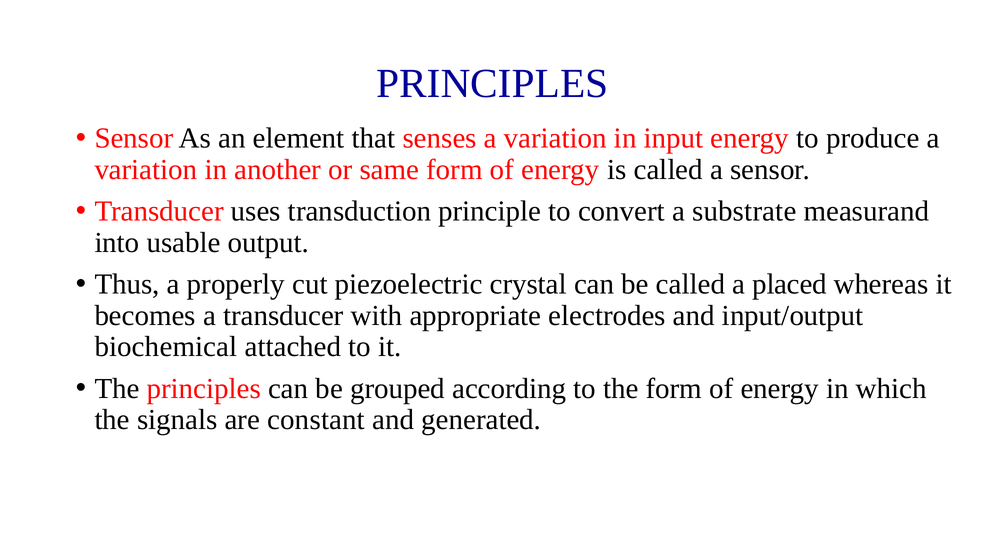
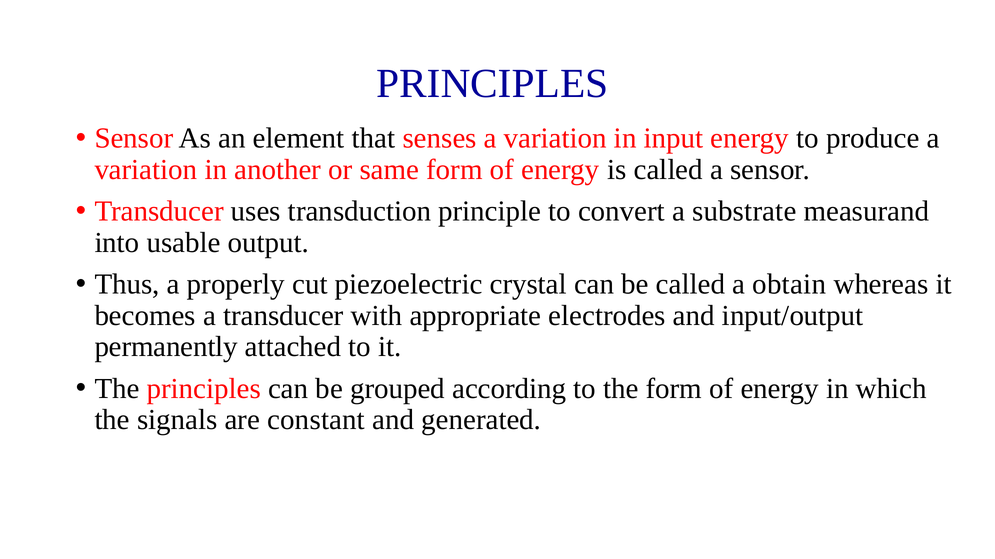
placed: placed -> obtain (789, 285)
biochemical: biochemical -> permanently (166, 347)
